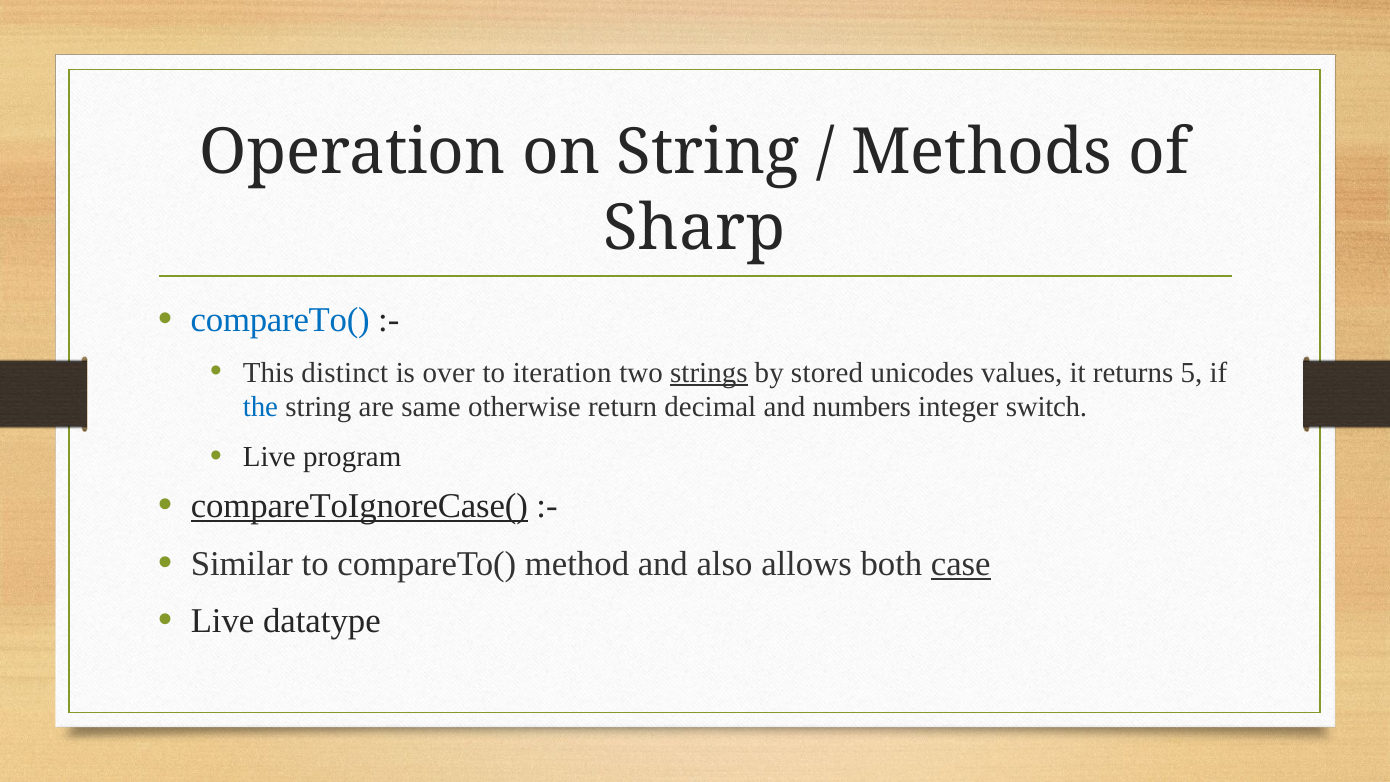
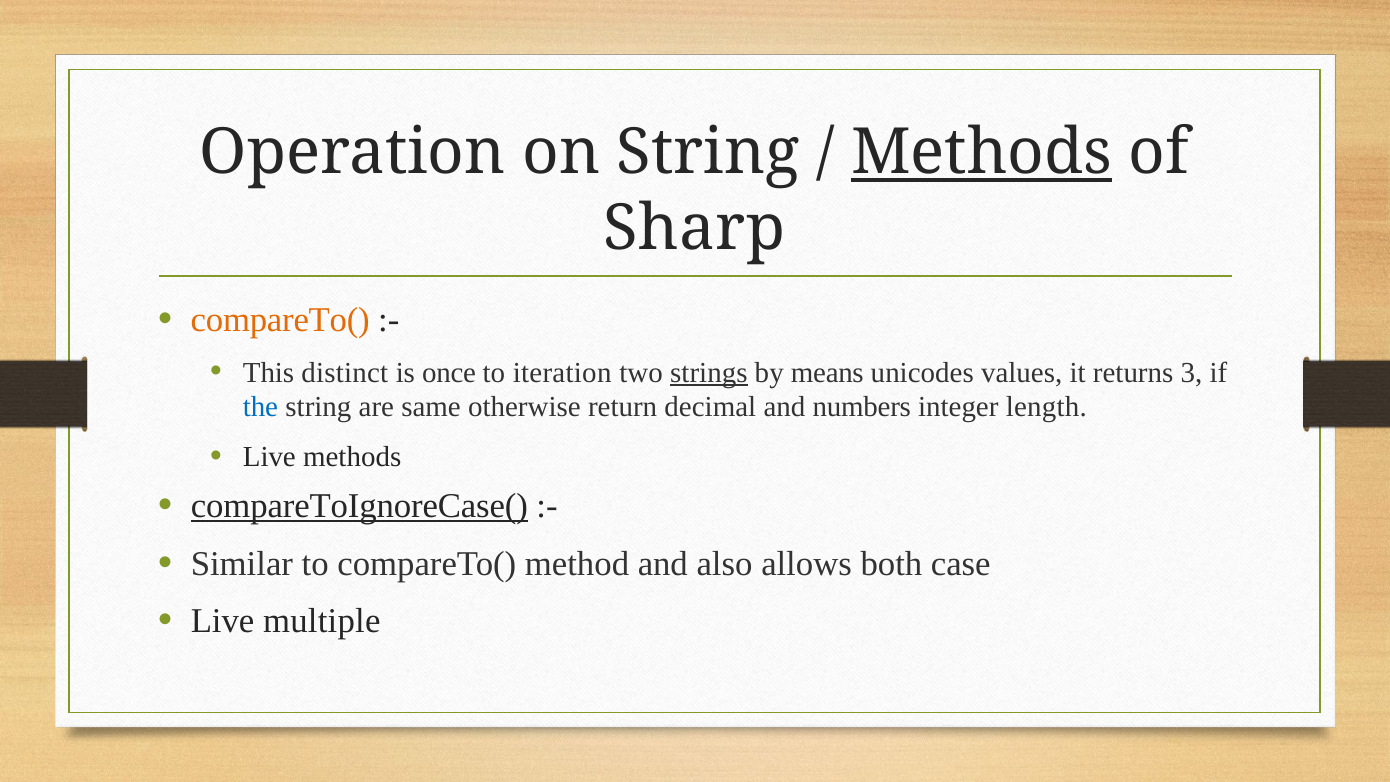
Methods underline: none -> present (982, 153)
compareTo( colour: blue -> orange (280, 320)
over: over -> once (449, 372)
stored: stored -> means (827, 372)
5: 5 -> 3 (1191, 372)
switch: switch -> length (1046, 407)
Live program: program -> methods (352, 456)
case underline: present -> none (961, 564)
datatype: datatype -> multiple (322, 621)
